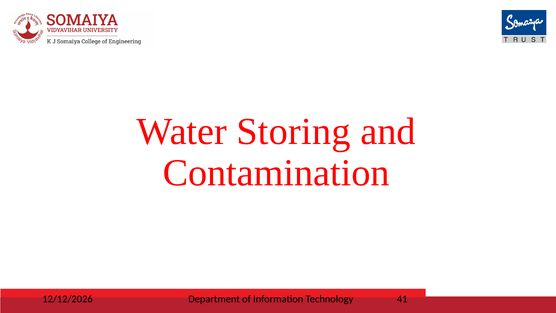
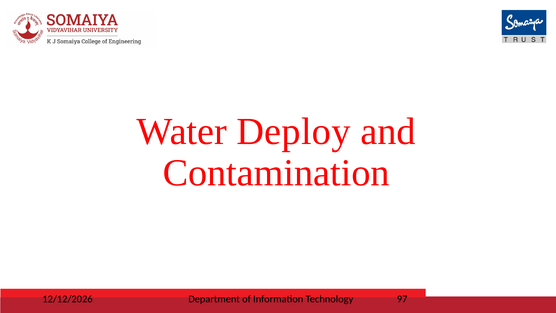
Storing: Storing -> Deploy (293, 131)
41: 41 -> 97 (402, 299)
